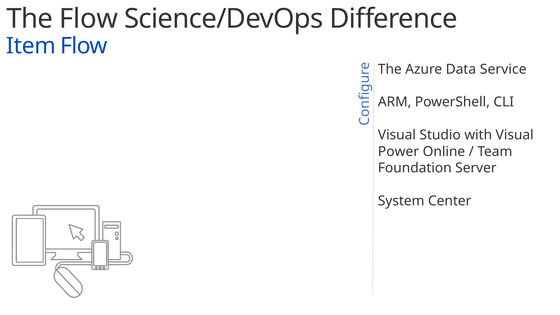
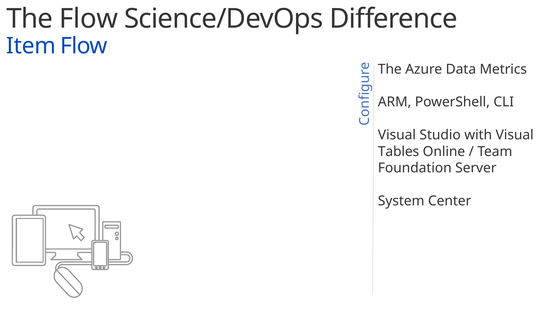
Service: Service -> Metrics (503, 69)
Power: Power -> Tables (399, 152)
